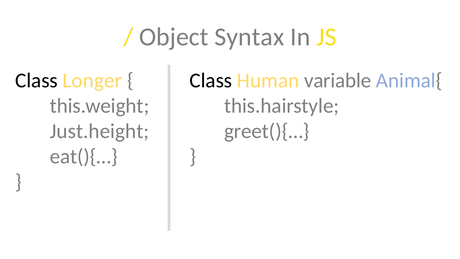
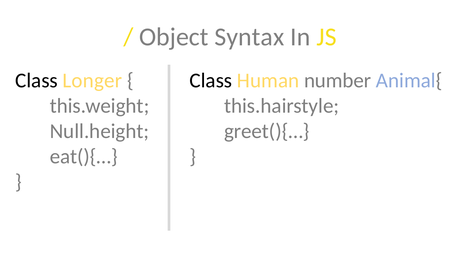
variable: variable -> number (338, 81)
Just.height: Just.height -> Null.height (99, 131)
